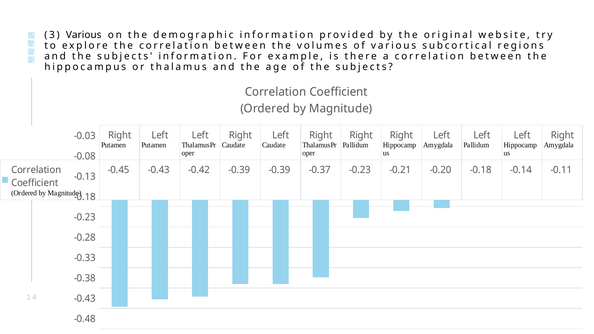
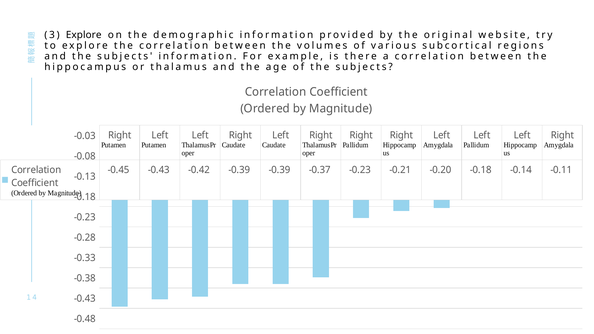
3 Various: Various -> Explore (84, 35)
